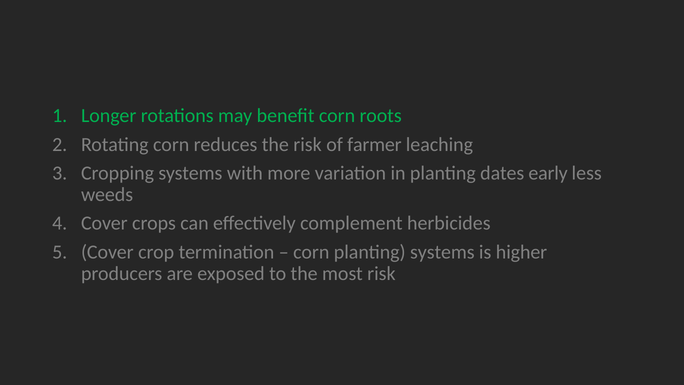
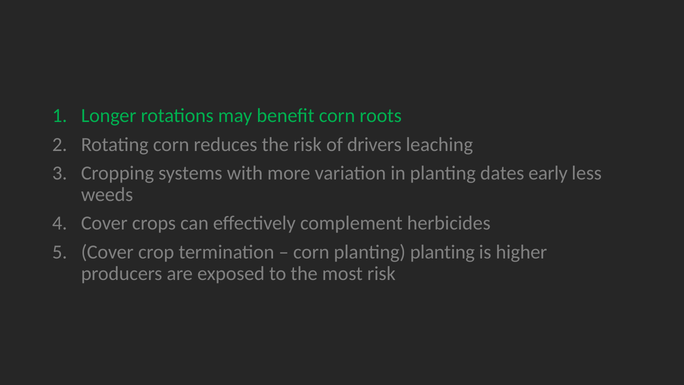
farmer: farmer -> drivers (374, 144)
planting systems: systems -> planting (442, 252)
